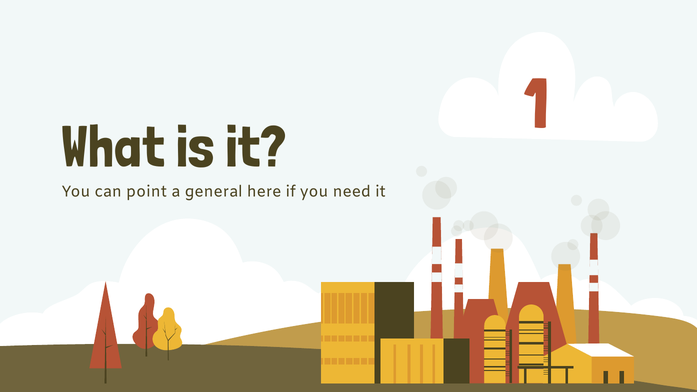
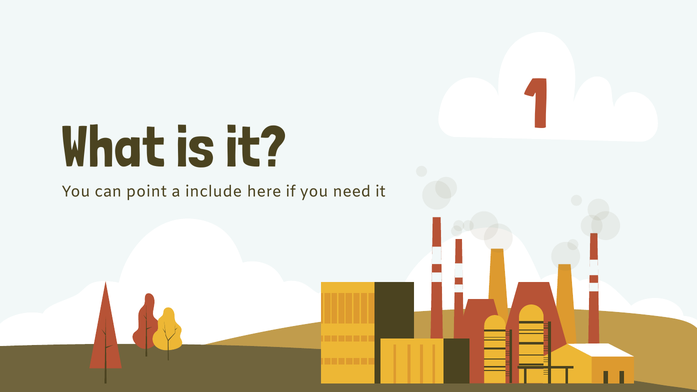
general: general -> include (214, 191)
